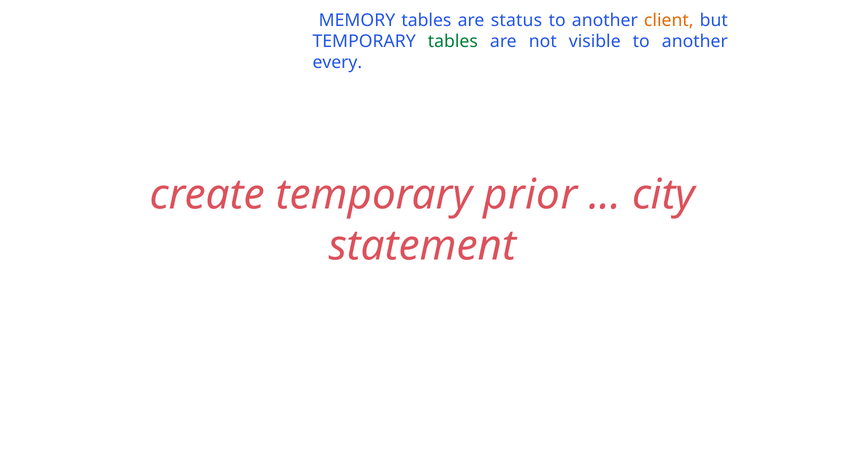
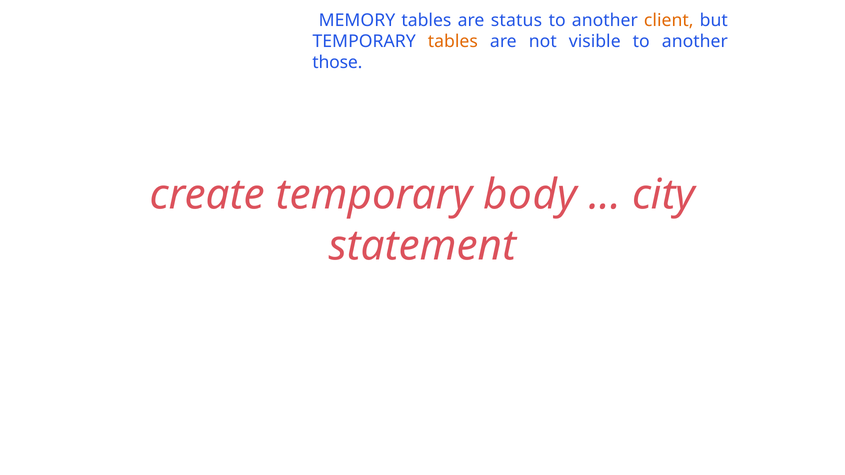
tables colour: green -> orange (453, 41)
every: every -> those (337, 62)
prior: prior -> body (530, 195)
